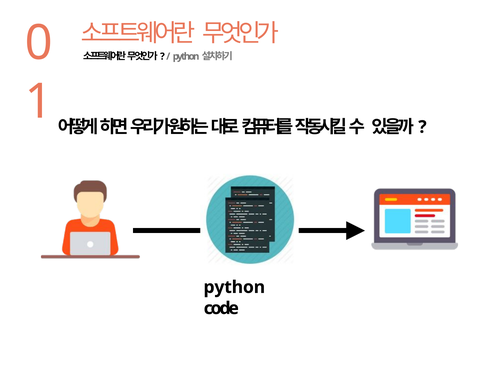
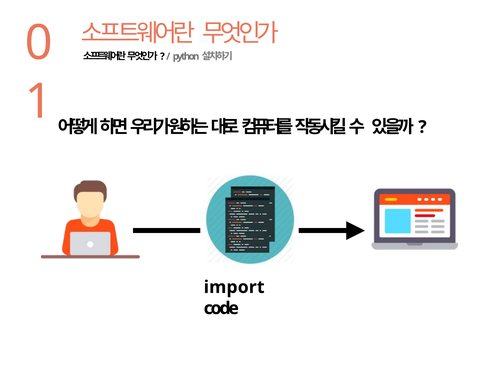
python: python -> import (234, 287)
